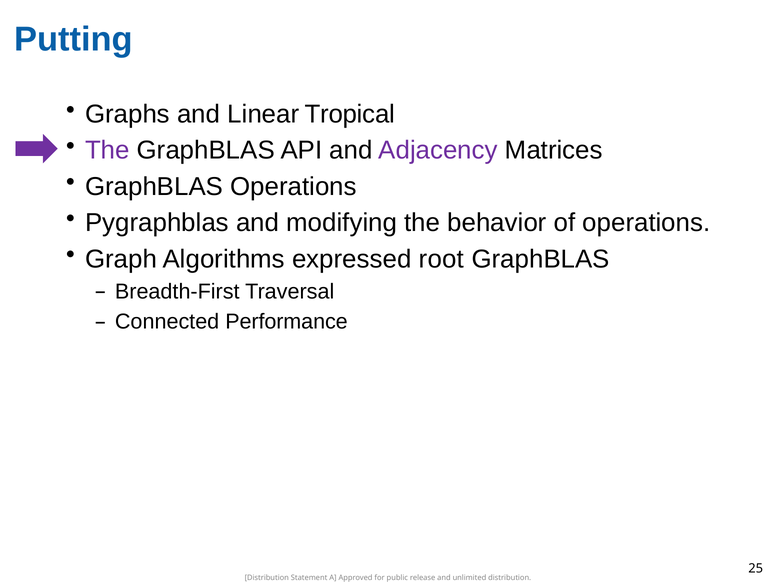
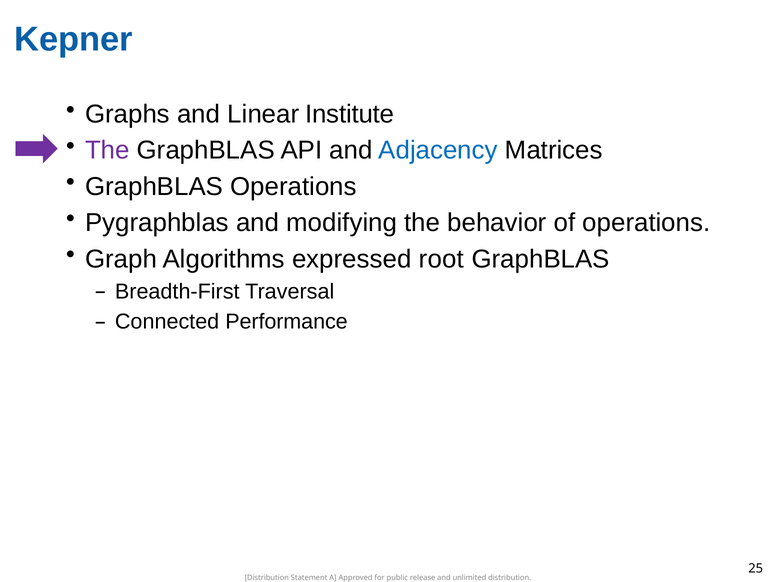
Putting: Putting -> Kepner (74, 39)
Tropical: Tropical -> Institute (350, 114)
Adjacency colour: purple -> blue (438, 150)
